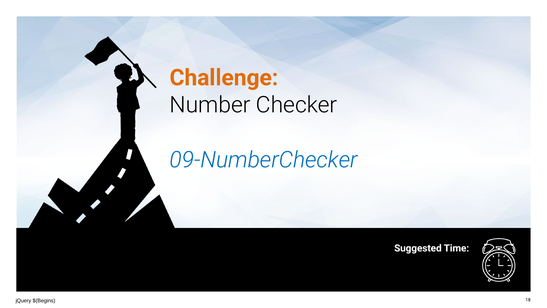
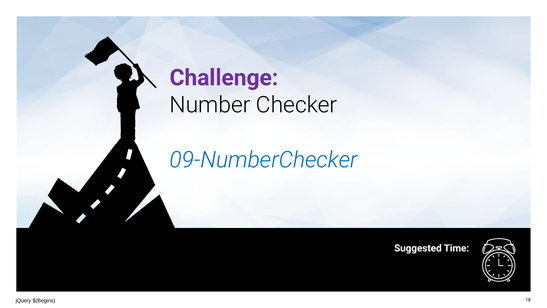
Challenge colour: orange -> purple (224, 78)
